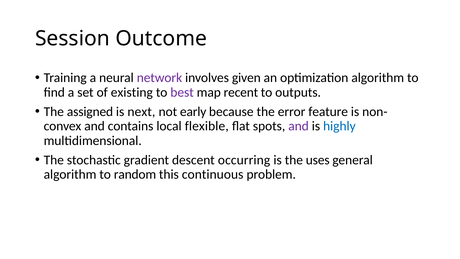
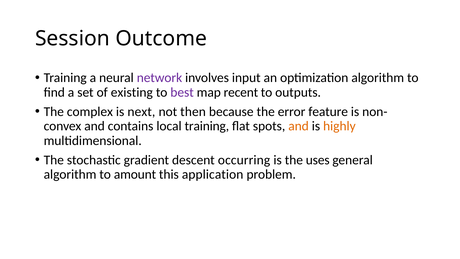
given: given -> input (246, 78)
assigned: assigned -> complex (90, 112)
early: early -> then (193, 112)
local flexible: flexible -> training (207, 126)
and colour: purple -> orange (299, 126)
highly colour: blue -> orange (339, 126)
random: random -> amount (135, 174)
continuous: continuous -> application (213, 174)
